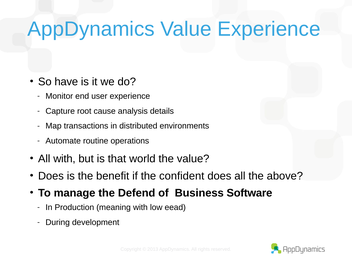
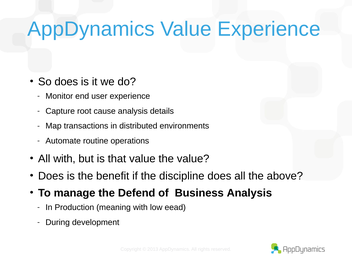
So have: have -> does (66, 82)
that world: world -> value (142, 159)
confident: confident -> discipline (182, 176)
Business Software: Software -> Analysis (249, 193)
